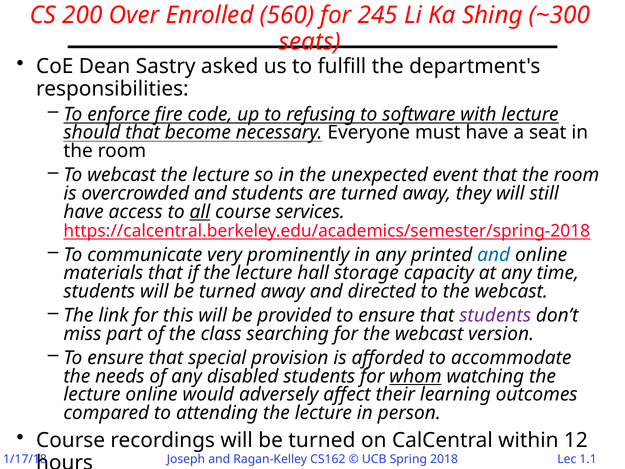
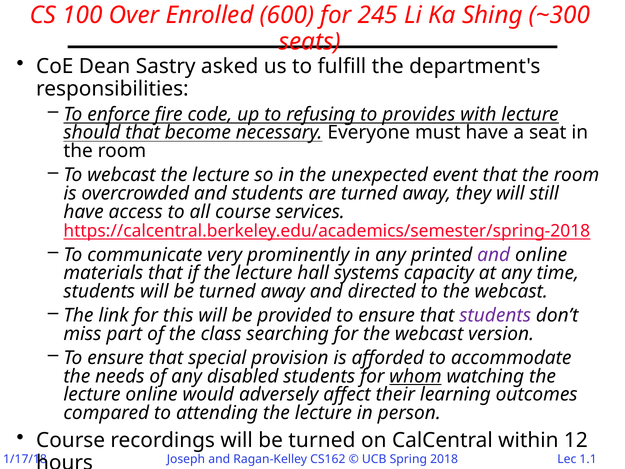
200: 200 -> 100 (82, 15)
560: 560 -> 600 (287, 15)
software: software -> provides (419, 114)
all underline: present -> none (200, 212)
and colour: blue -> purple (494, 255)
storage: storage -> systems (367, 273)
